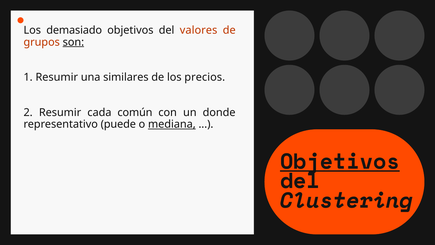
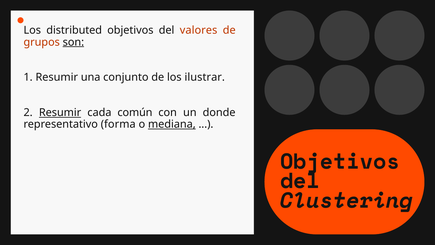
demasiado: demasiado -> distributed (74, 30)
similares: similares -> conjunto (126, 77)
precios: precios -> ilustrar (205, 77)
Resumir underline: none -> present (60, 112)
puede: puede -> forma (118, 124)
Objetivos underline: present -> none (340, 161)
